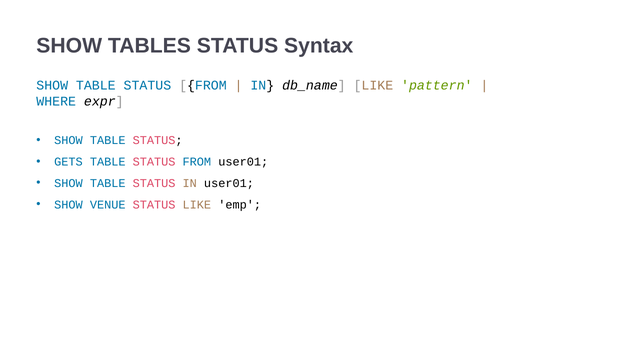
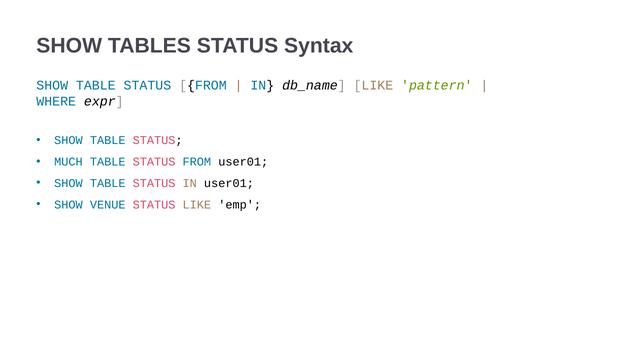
GETS: GETS -> MUCH (68, 162)
